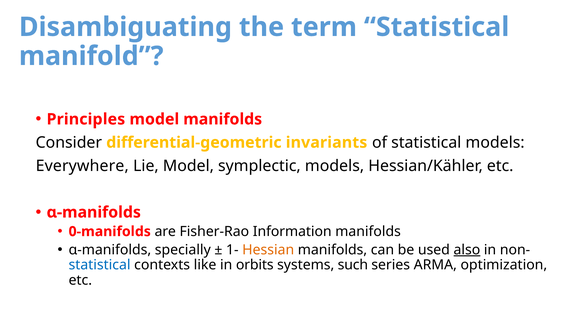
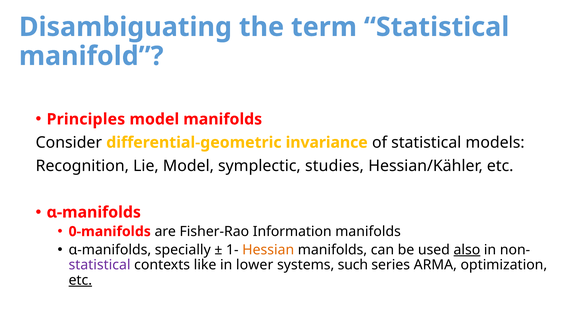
invariants: invariants -> invariance (327, 142)
Everywhere: Everywhere -> Recognition (82, 166)
symplectic models: models -> studies (334, 166)
statistical colour: blue -> purple (100, 265)
orbits: orbits -> lower (255, 265)
etc underline: none -> present (80, 280)
